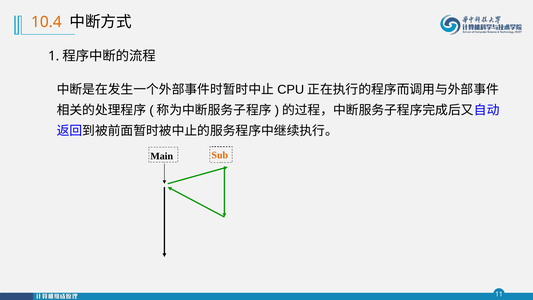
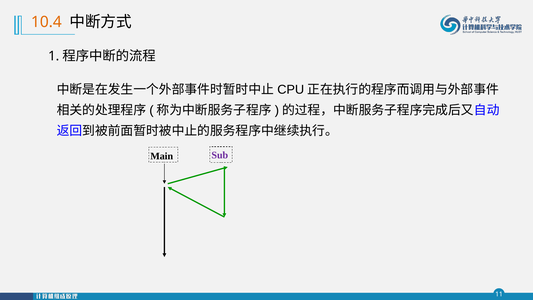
Sub colour: orange -> purple (220, 155)
